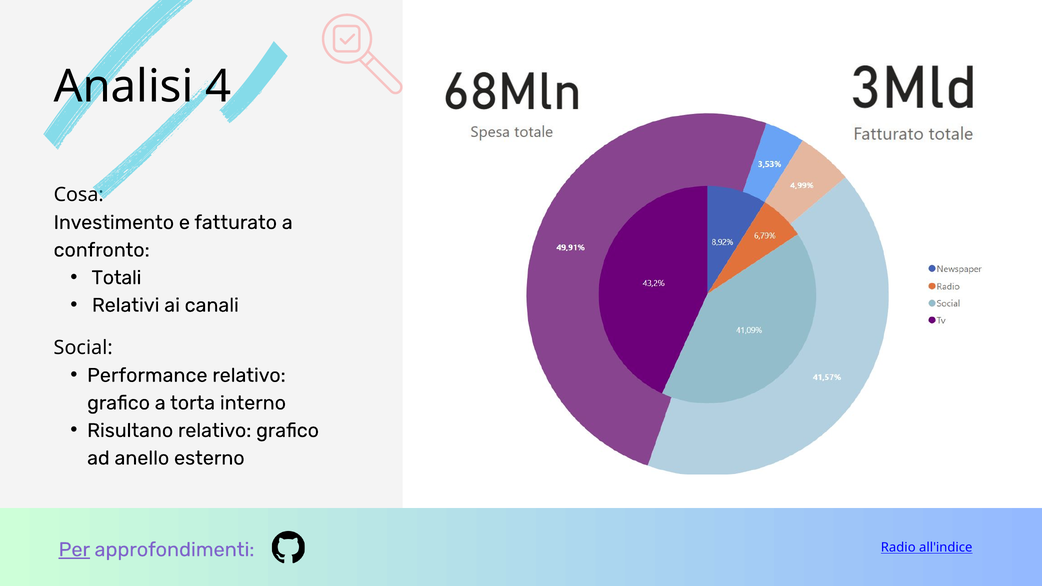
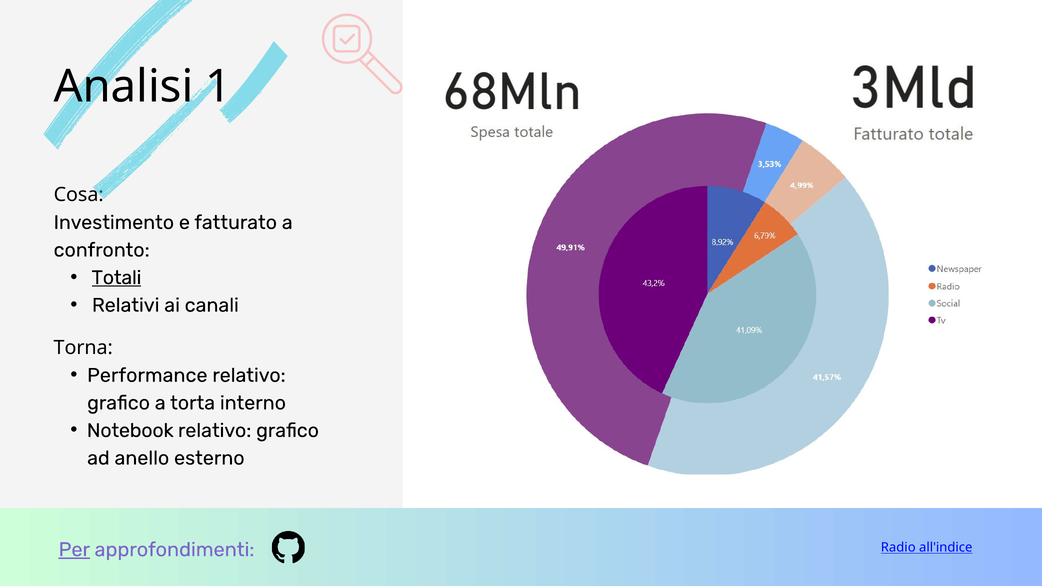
4: 4 -> 1 (218, 87)
Totali underline: none -> present (116, 278)
Social: Social -> Torna (83, 348)
Risultano: Risultano -> Notebook (130, 431)
